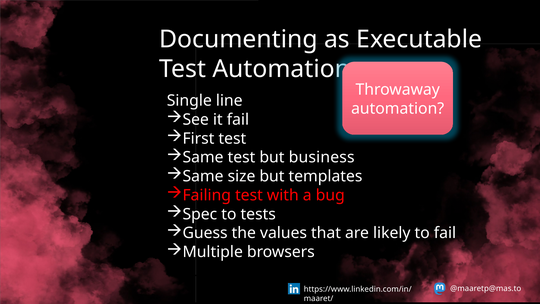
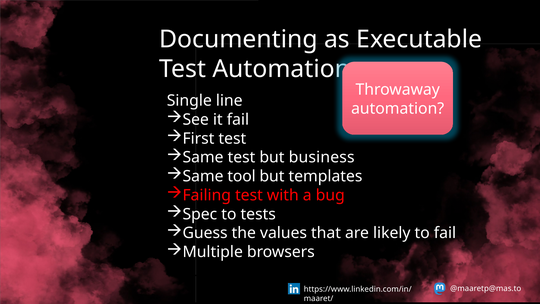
size: size -> tool (242, 176)
